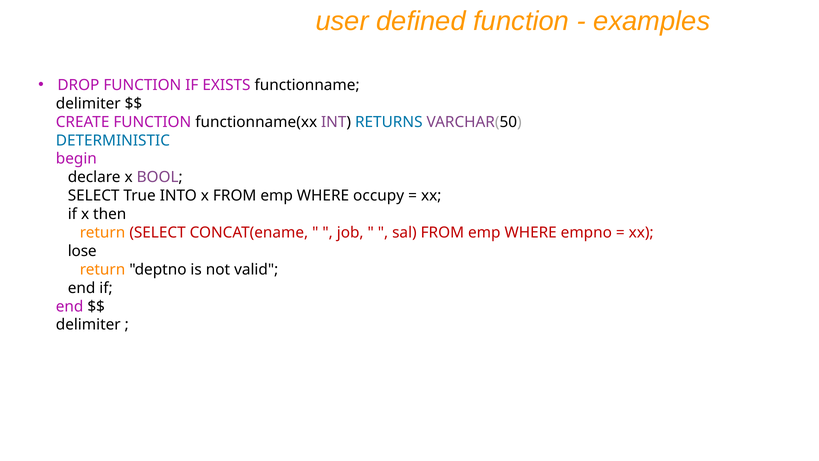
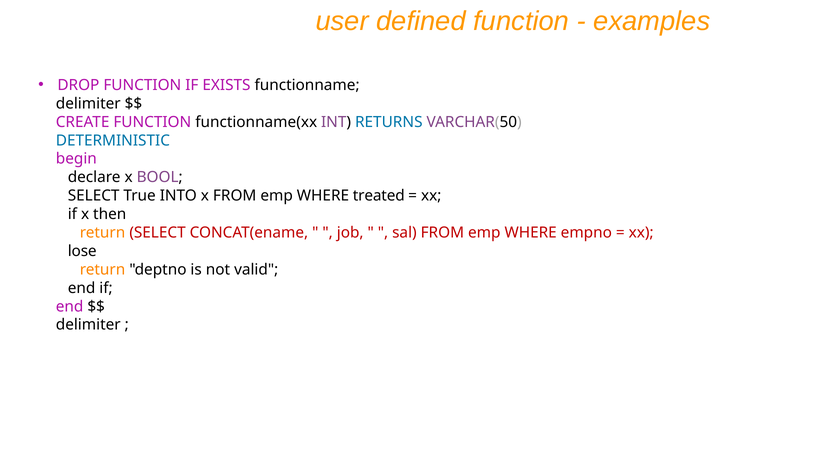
occupy: occupy -> treated (379, 196)
